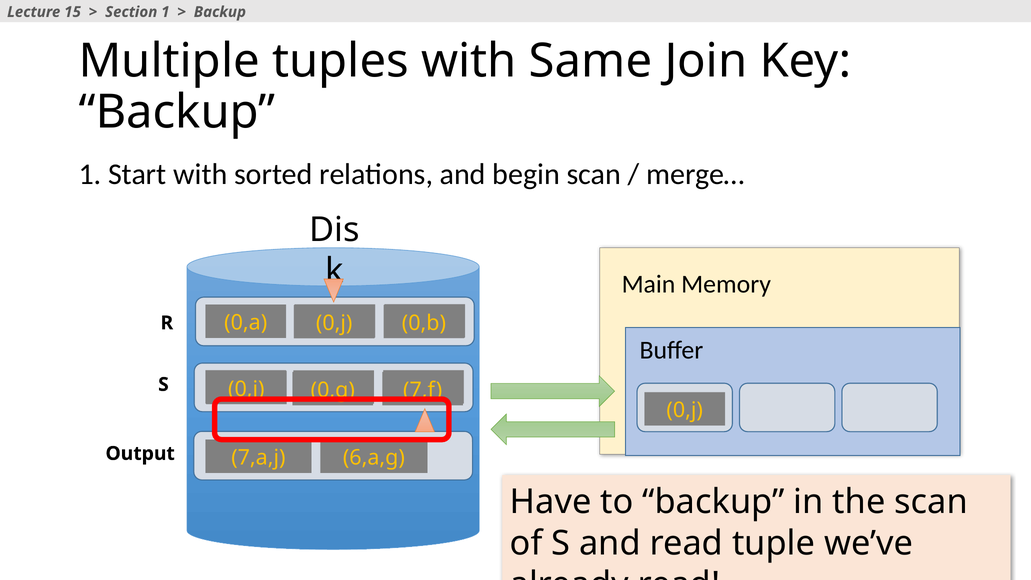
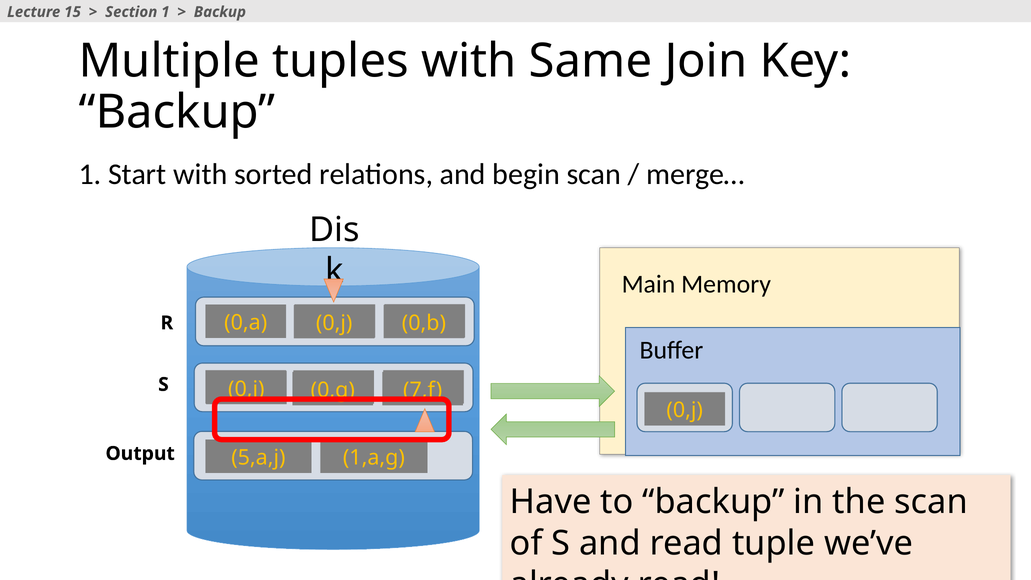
7,a,j: 7,a,j -> 5,a,j (258, 458)
6,a,g: 6,a,g -> 1,a,g (374, 458)
